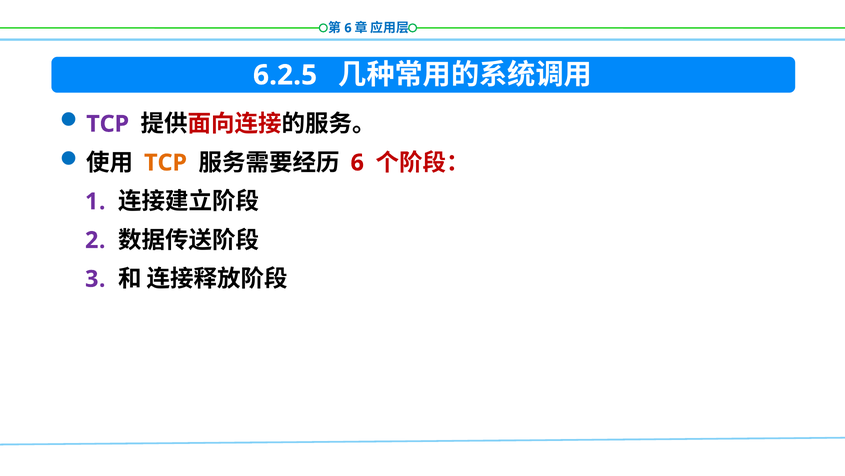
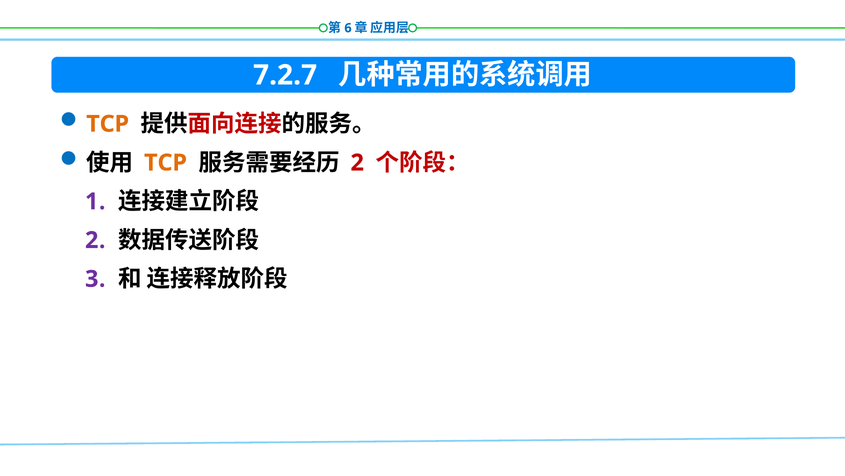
6.2.5: 6.2.5 -> 7.2.7 (285, 75)
TCP colour: purple -> orange (108, 124)
6: 6 -> 2 (357, 163)
